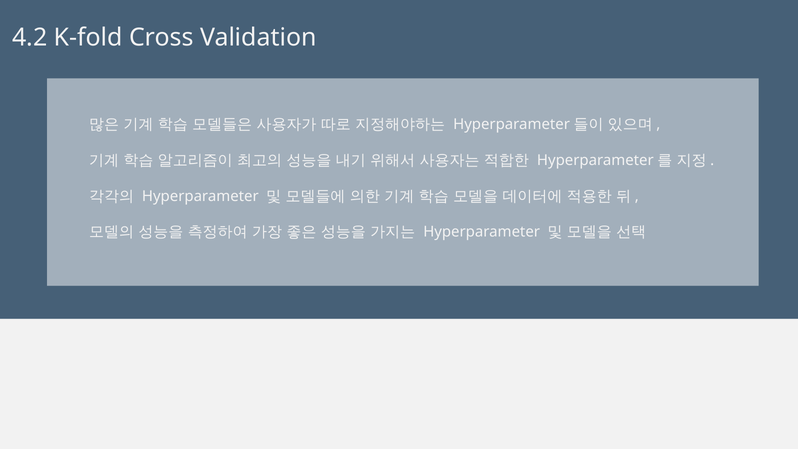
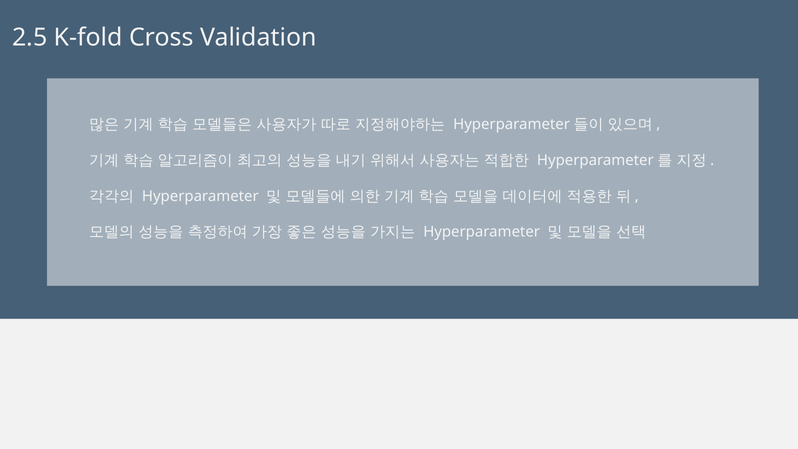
4.2: 4.2 -> 2.5 (30, 38)
